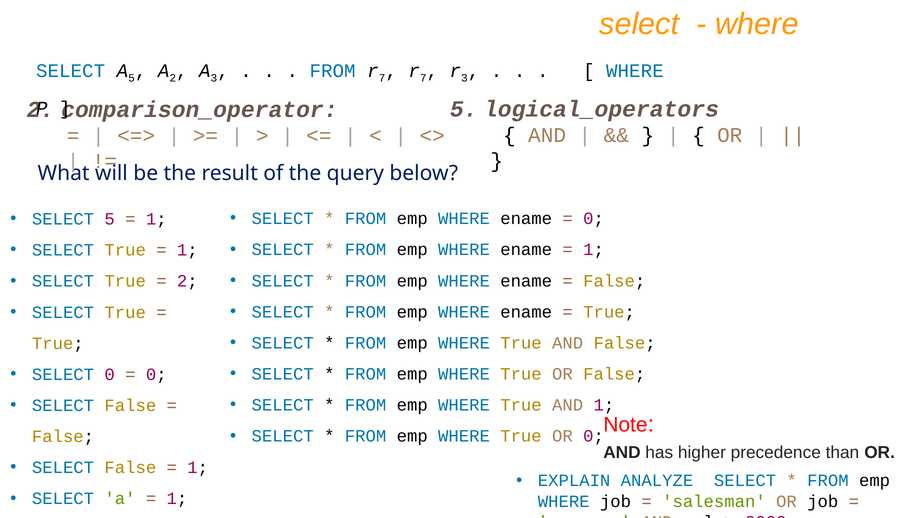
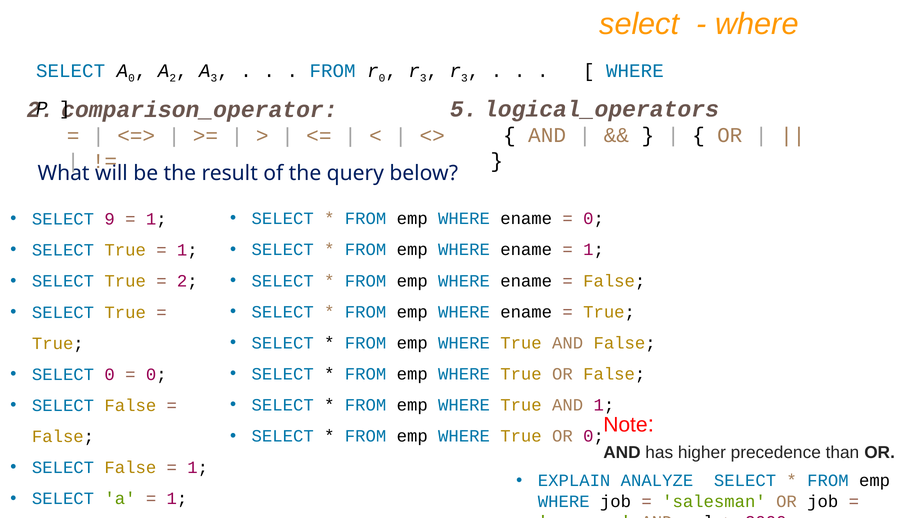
A 5: 5 -> 0 (132, 78)
7: 7 -> 0 (382, 78)
7: 7 -> 3 (423, 78)
SELECT 5: 5 -> 9 (110, 219)
